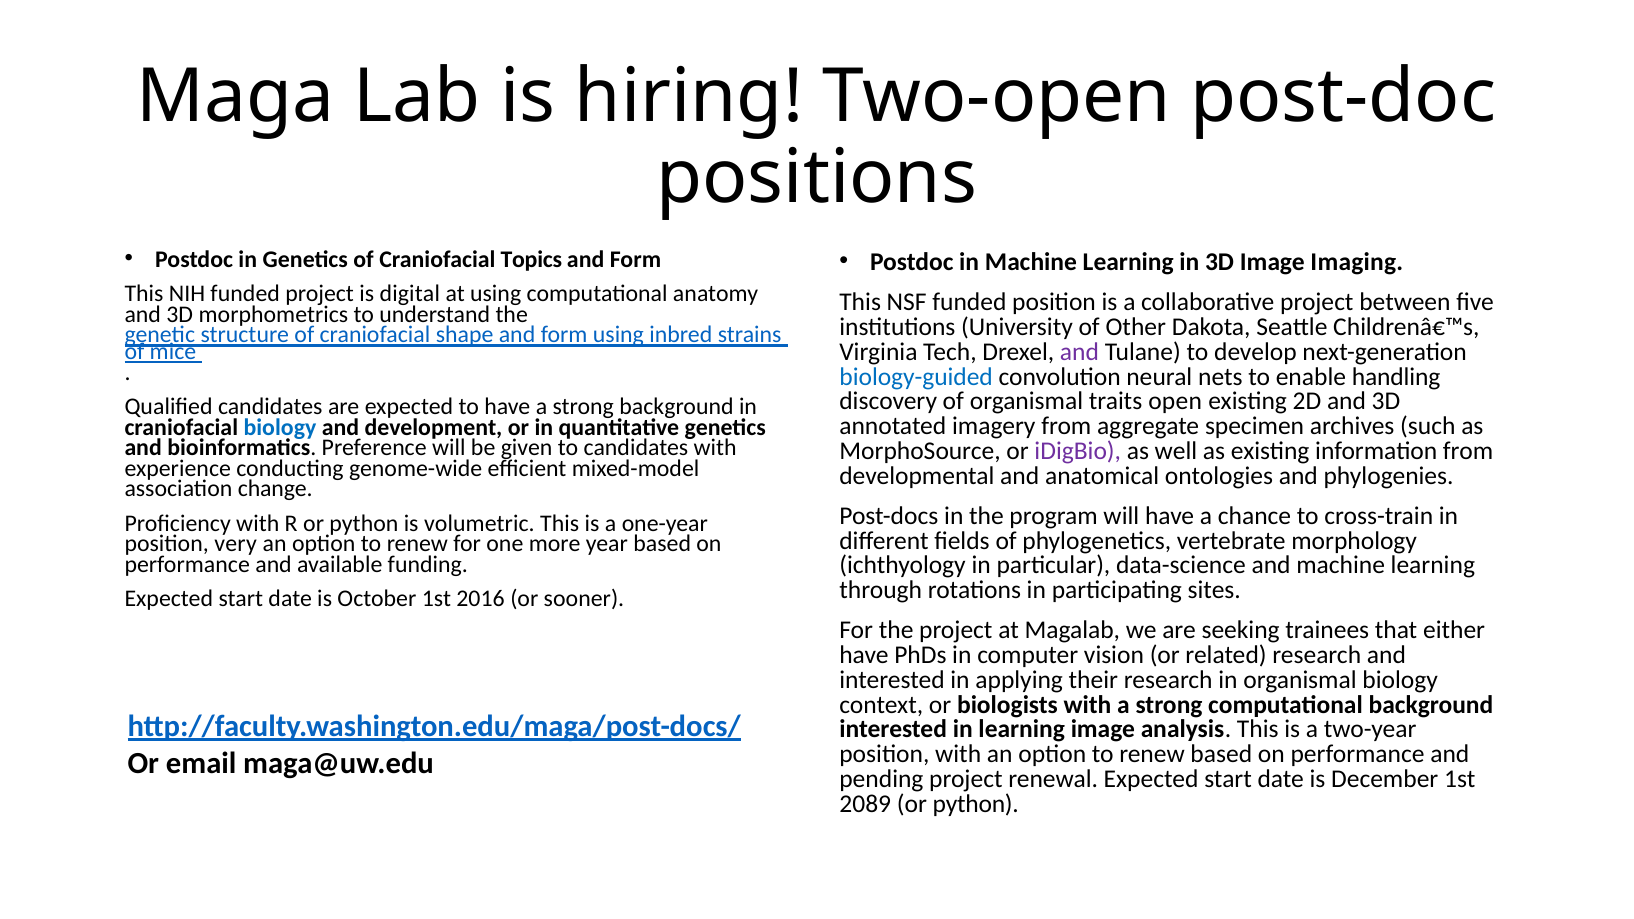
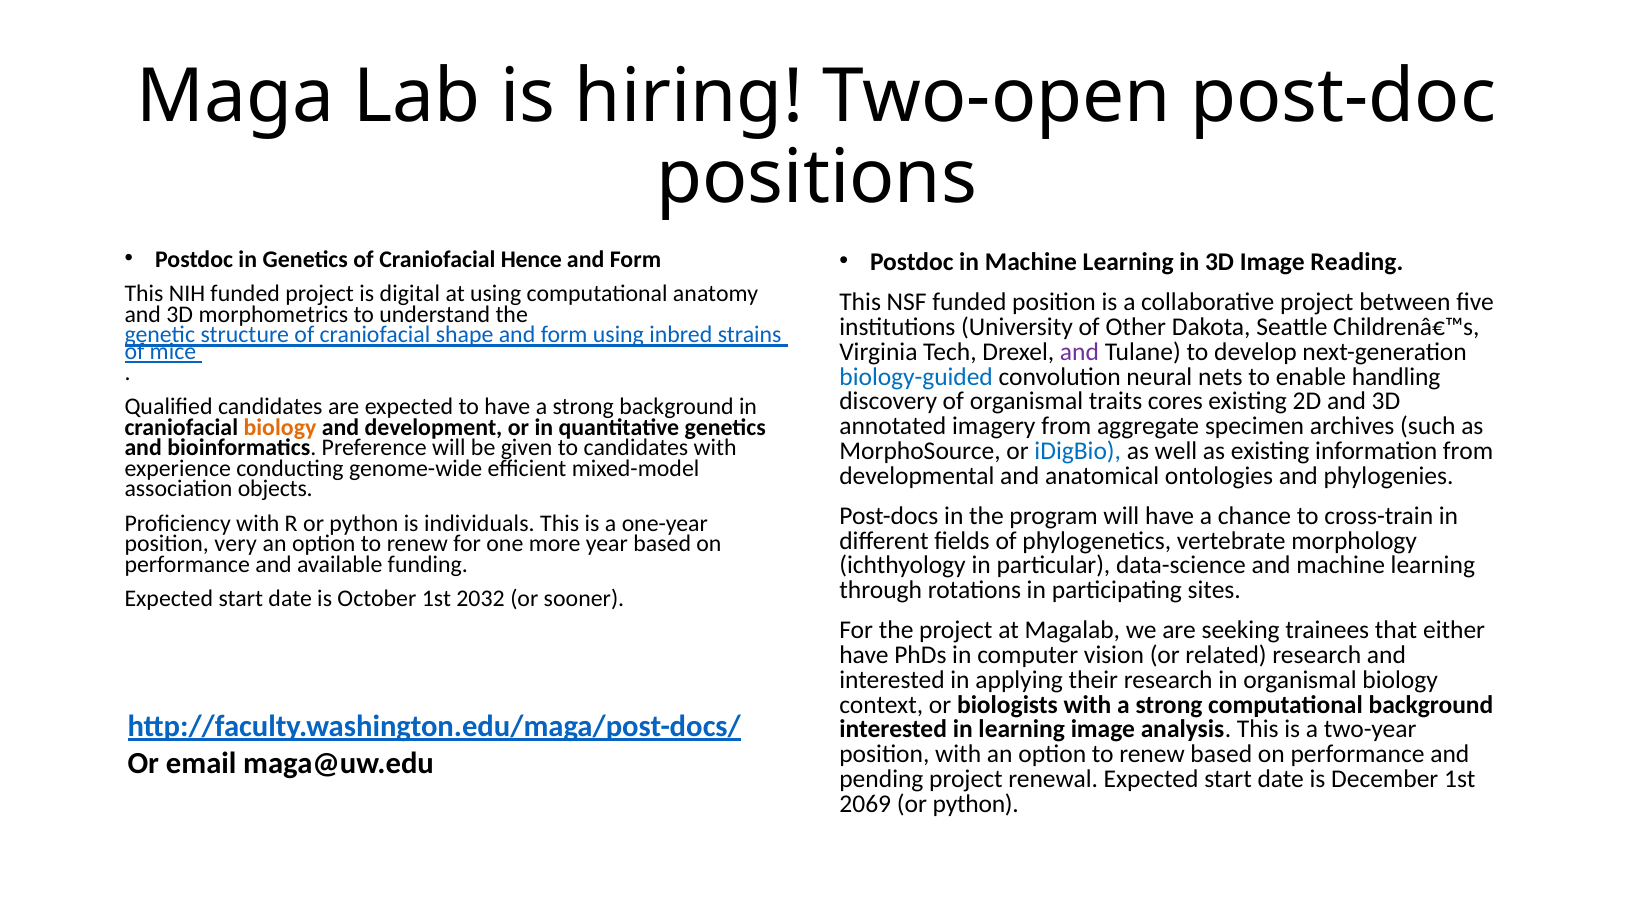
Topics: Topics -> Hence (531, 259)
Imaging: Imaging -> Reading (1357, 262)
open: open -> cores (1175, 401)
biology colour: blue -> orange (280, 427)
iDigBio colour: purple -> blue (1078, 451)
change: change -> objects (275, 489)
volumetric: volumetric -> individuals (479, 523)
2016: 2016 -> 2032 (481, 599)
2089: 2089 -> 2069 (865, 804)
